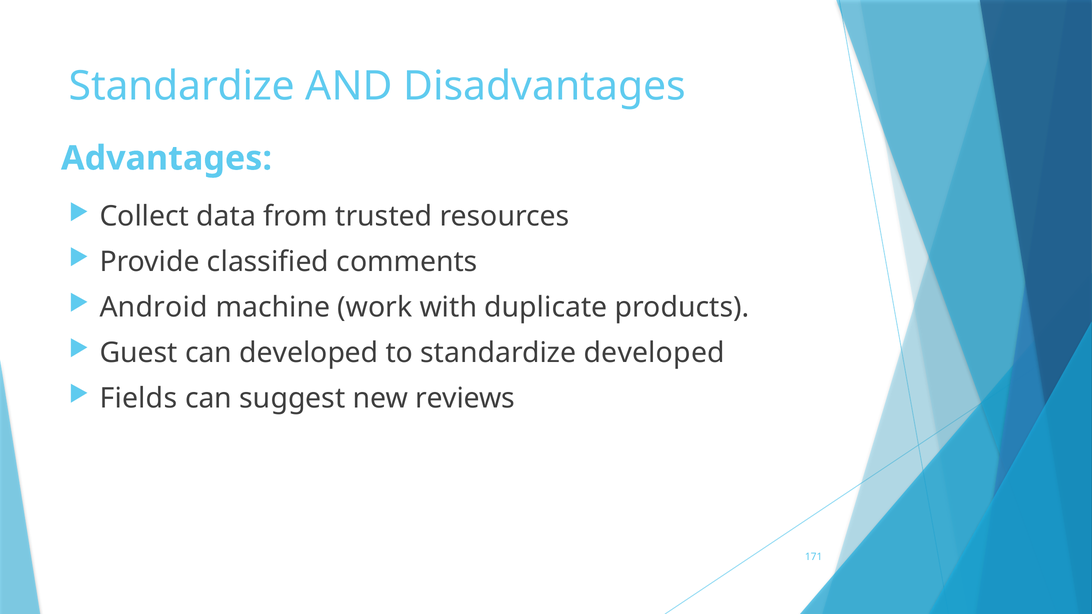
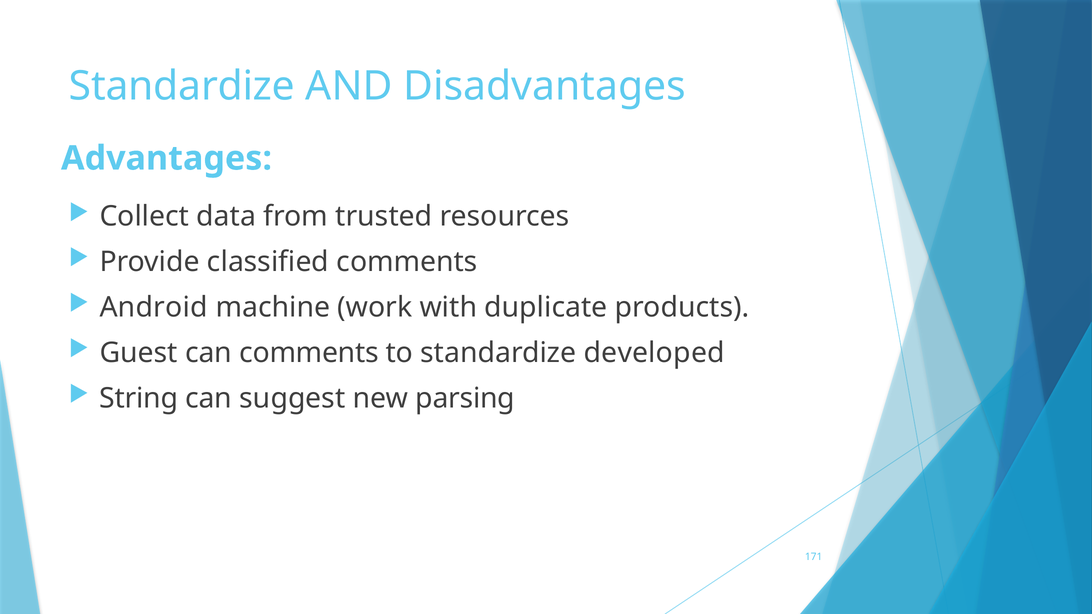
can developed: developed -> comments (309, 353)
Fields: Fields -> String (139, 398)
reviews: reviews -> parsing (465, 398)
